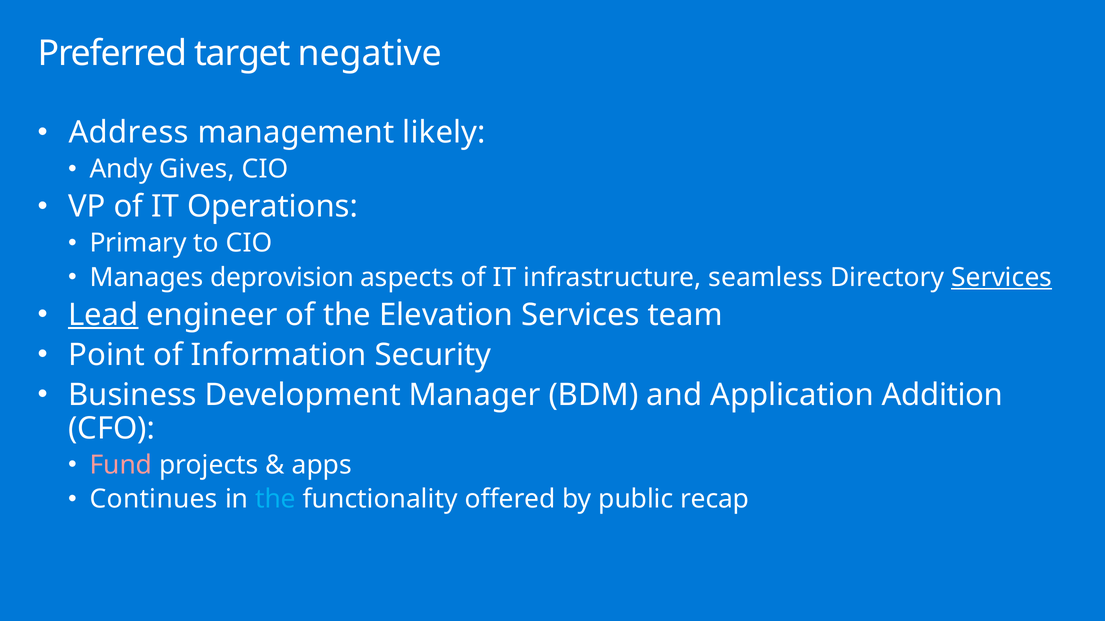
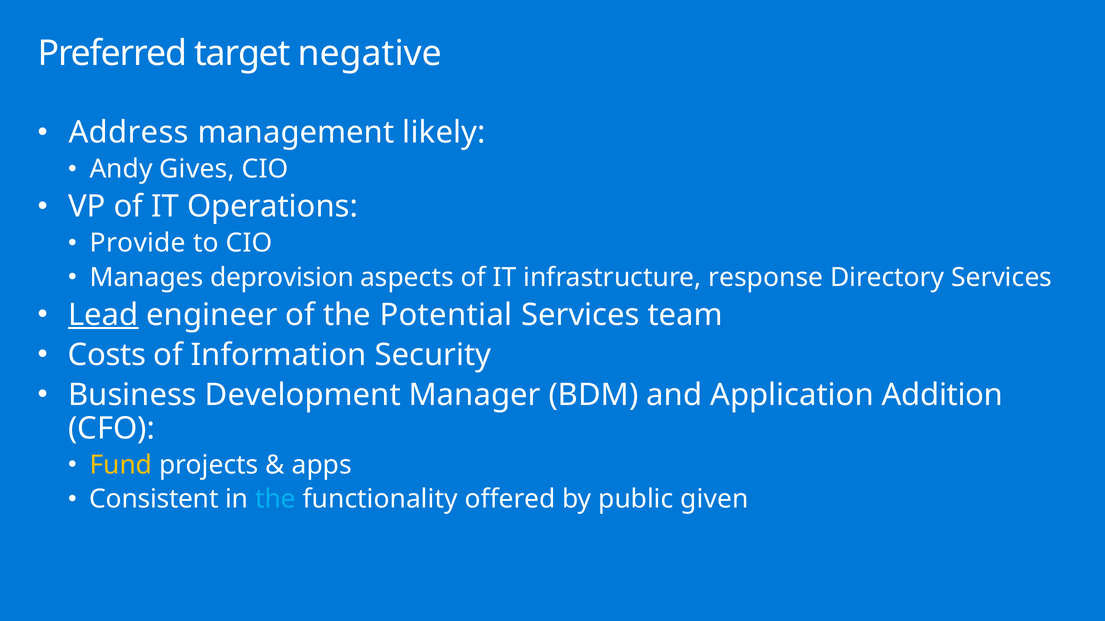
Primary: Primary -> Provide (138, 243)
seamless: seamless -> response (766, 278)
Services underline: present -> none (1002, 278)
Elevation: Elevation -> Potential (446, 315)
Point: Point -> Costs (107, 355)
Fund colour: pink -> yellow (121, 465)
Continues: Continues -> Consistent (154, 500)
recap: recap -> given (714, 500)
